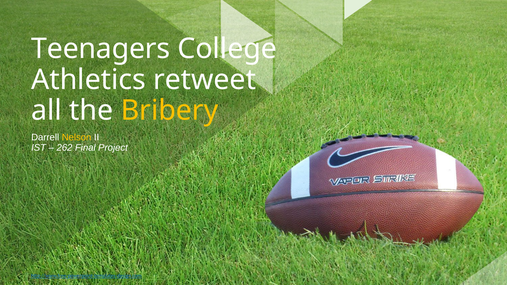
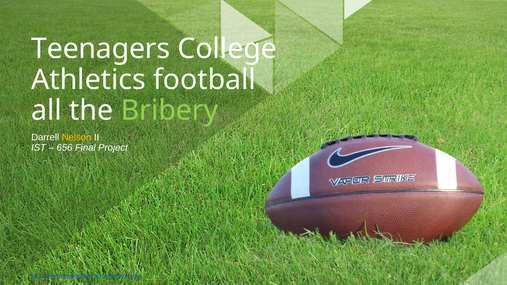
retweet: retweet -> football (205, 80)
Bribery colour: yellow -> light green (170, 110)
262: 262 -> 656 (64, 148)
